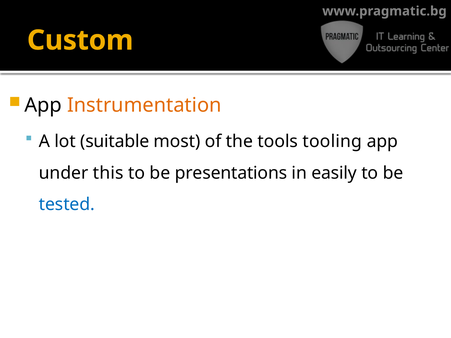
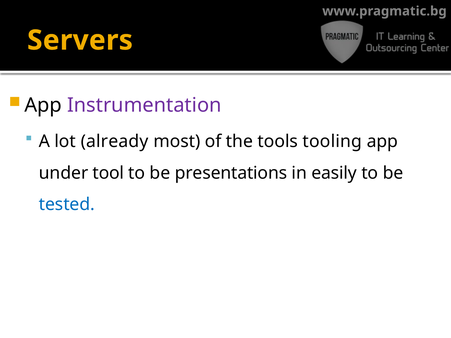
Custom: Custom -> Servers (80, 40)
Instrumentation colour: orange -> purple (144, 105)
suitable: suitable -> already (115, 142)
this: this -> tool (108, 173)
